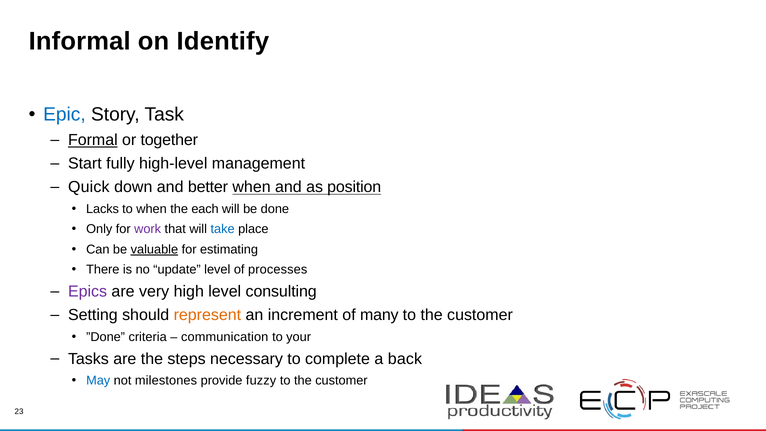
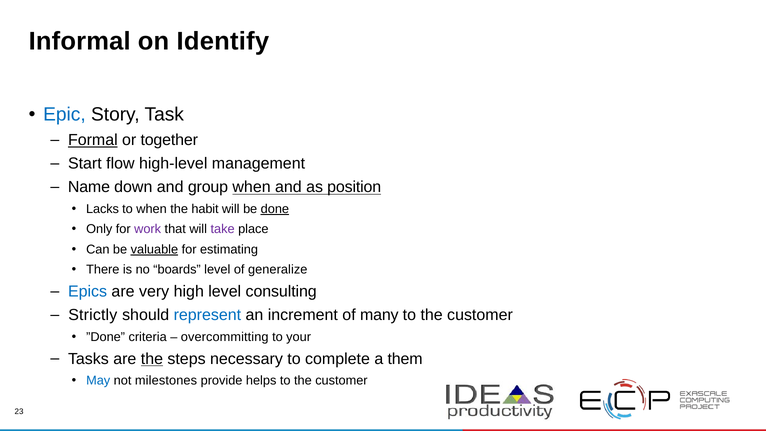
fully: fully -> flow (120, 164)
Quick: Quick -> Name (89, 187)
better: better -> group (208, 187)
each: each -> habit (205, 209)
done underline: none -> present (275, 209)
take colour: blue -> purple (223, 229)
update: update -> boards (177, 270)
processes: processes -> generalize (278, 270)
Epics colour: purple -> blue (88, 291)
Setting: Setting -> Strictly (93, 315)
represent colour: orange -> blue (207, 315)
communication: communication -> overcommitting (225, 337)
the underline: none -> present (152, 359)
back: back -> them (405, 359)
fuzzy: fuzzy -> helps (261, 381)
